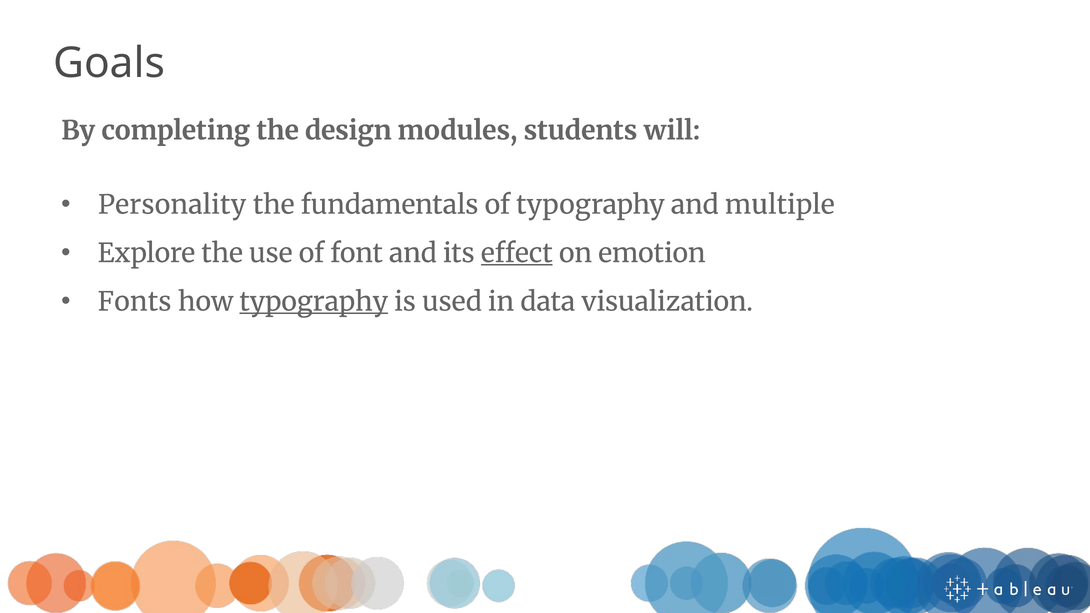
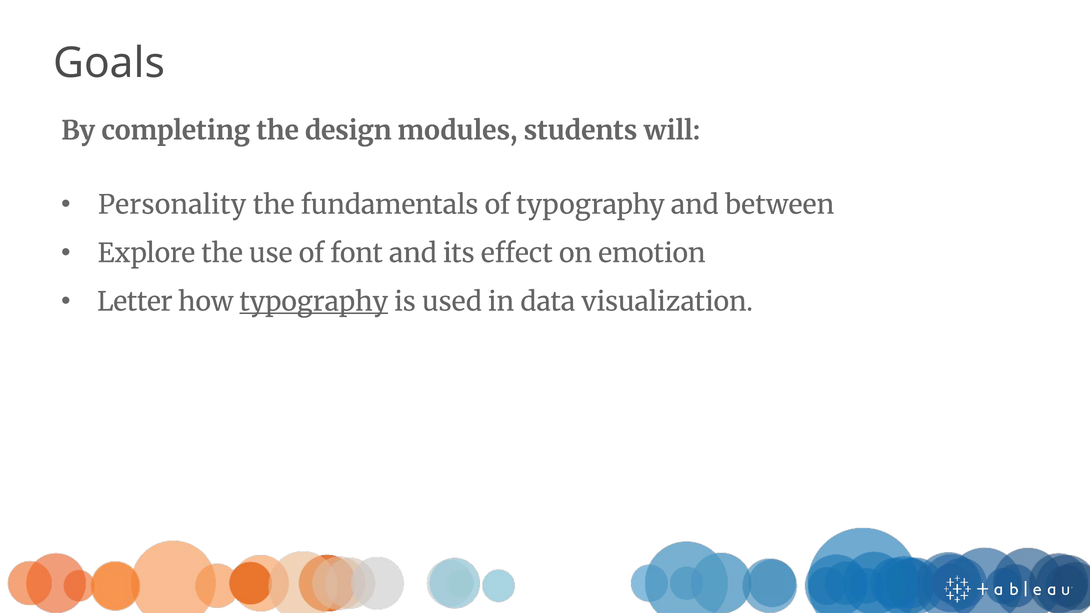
multiple: multiple -> between (780, 205)
effect underline: present -> none (517, 253)
Fonts: Fonts -> Letter (135, 302)
